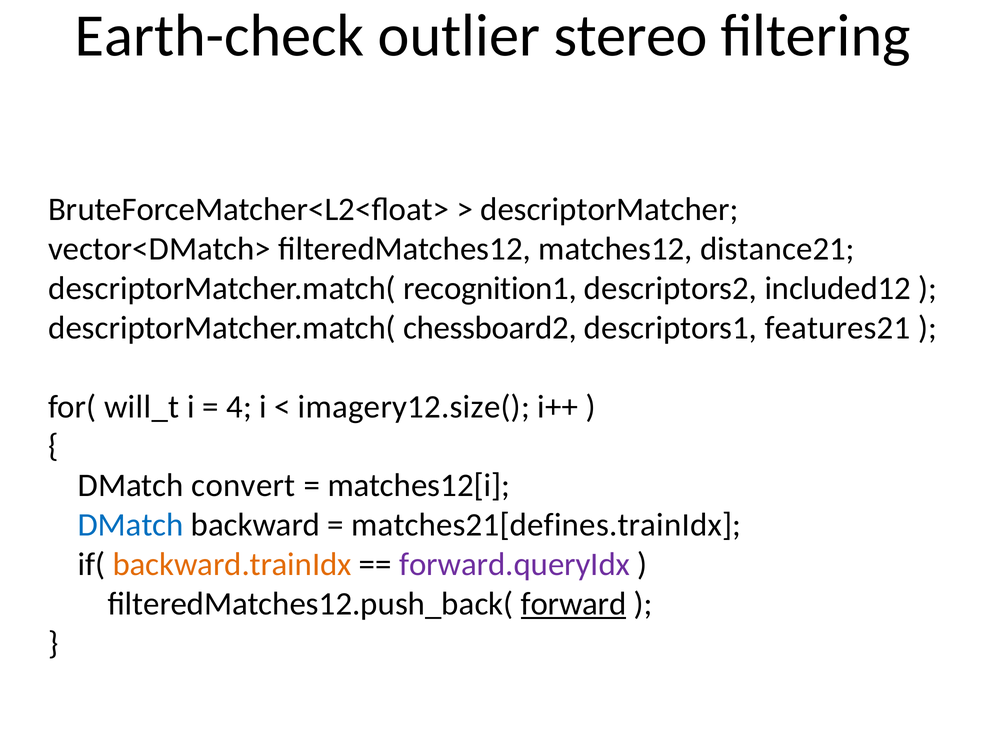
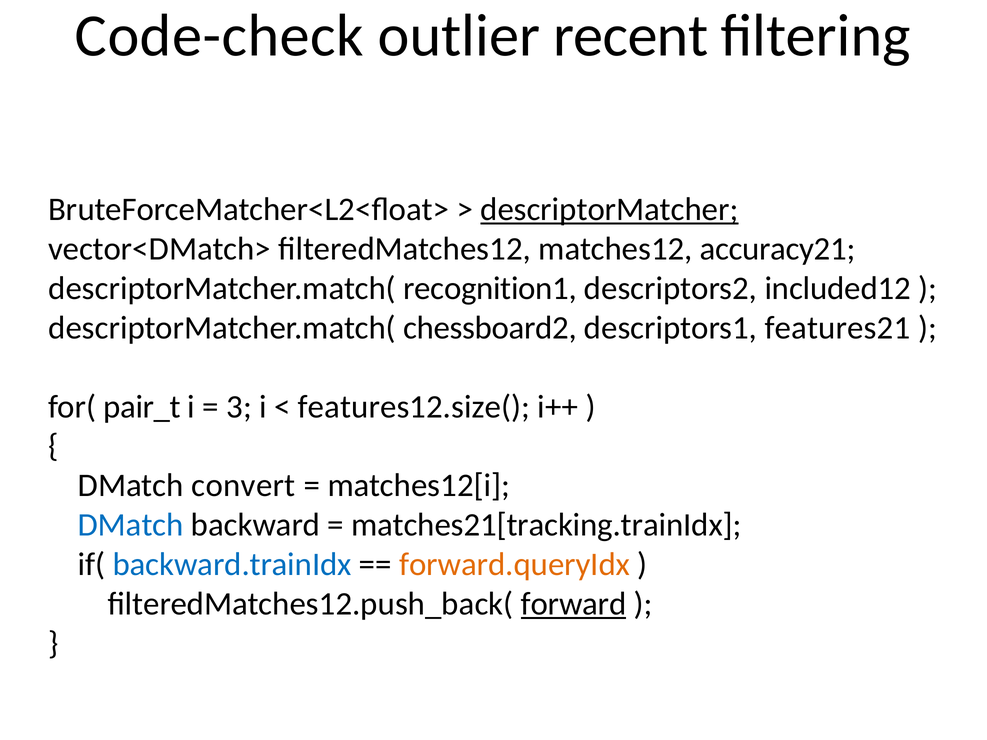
Earth-check: Earth-check -> Code-check (219, 36)
stereo: stereo -> recent (631, 36)
descriptorMatcher underline: none -> present (609, 209)
distance21: distance21 -> accuracy21 (778, 249)
will_t: will_t -> pair_t (142, 407)
4: 4 -> 3 (239, 407)
imagery12.size(: imagery12.size( -> features12.size( (414, 407)
matches21[defines.trainIdx: matches21[defines.trainIdx -> matches21[tracking.trainIdx (546, 525)
backward.trainIdx colour: orange -> blue (232, 565)
forward.queryIdx colour: purple -> orange (515, 565)
